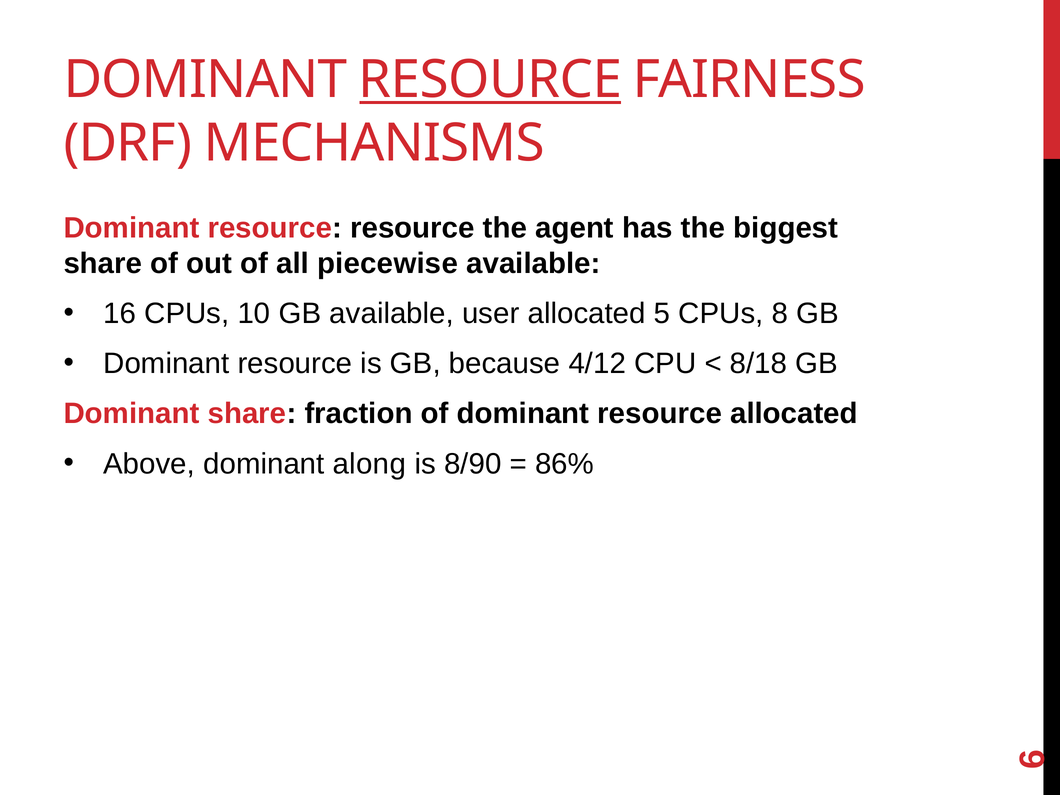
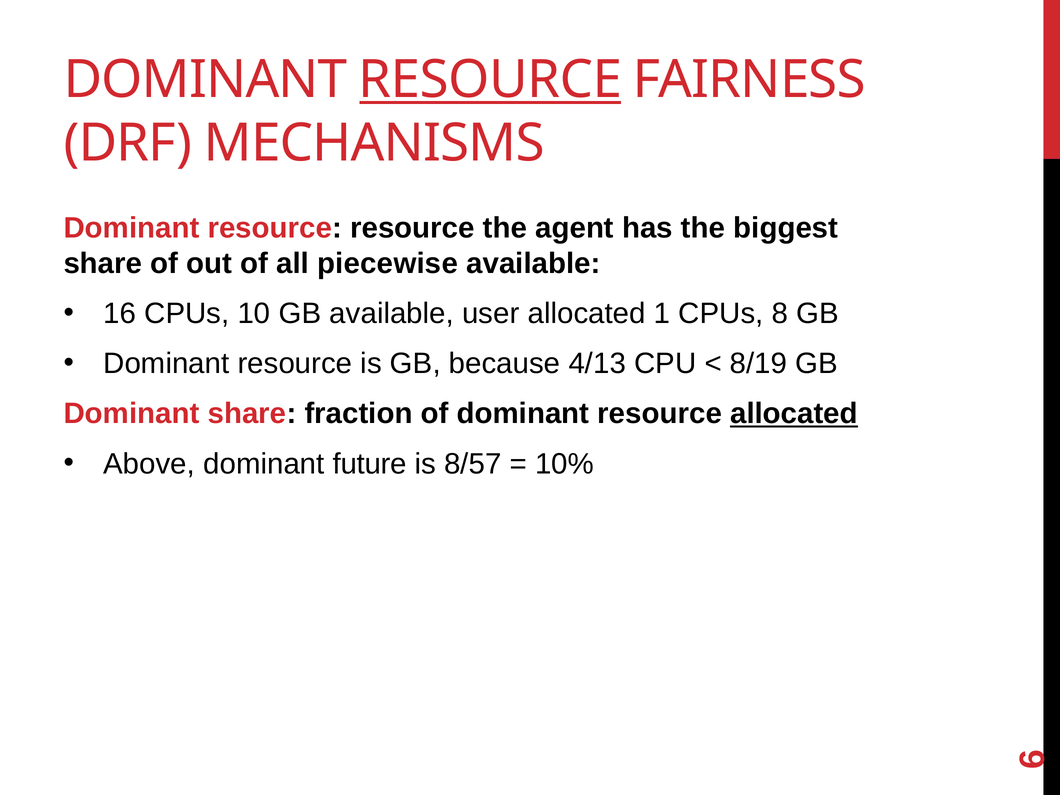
5: 5 -> 1 (662, 314)
4/12: 4/12 -> 4/13 (597, 364)
8/18: 8/18 -> 8/19 (759, 364)
allocated underline: none -> present (794, 414)
along: along -> future (370, 464)
8/90: 8/90 -> 8/57 (473, 464)
86%: 86% -> 10% (565, 464)
